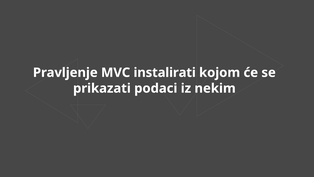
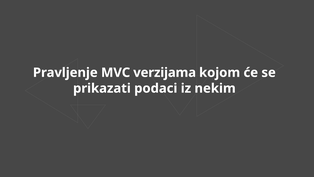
instalirati: instalirati -> verzijama (165, 72)
